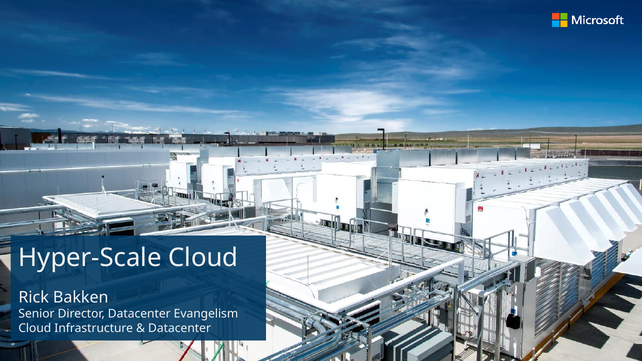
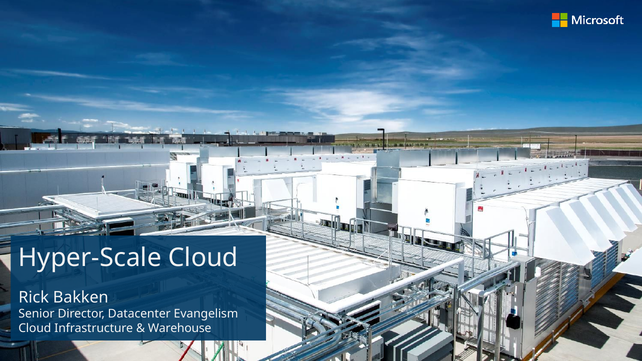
Datacenter: Datacenter -> Warehouse (180, 328)
